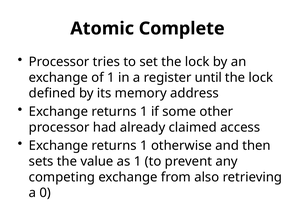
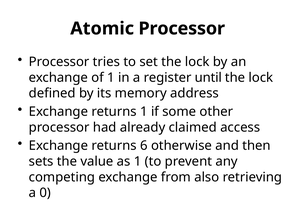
Atomic Complete: Complete -> Processor (182, 29)
1: 1 -> 6 (144, 146)
